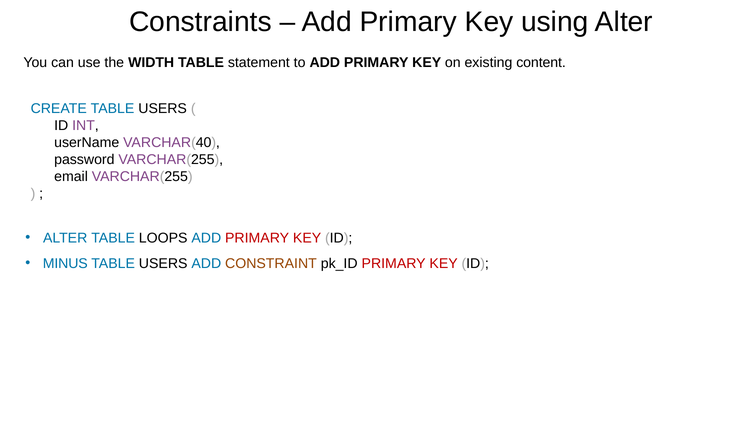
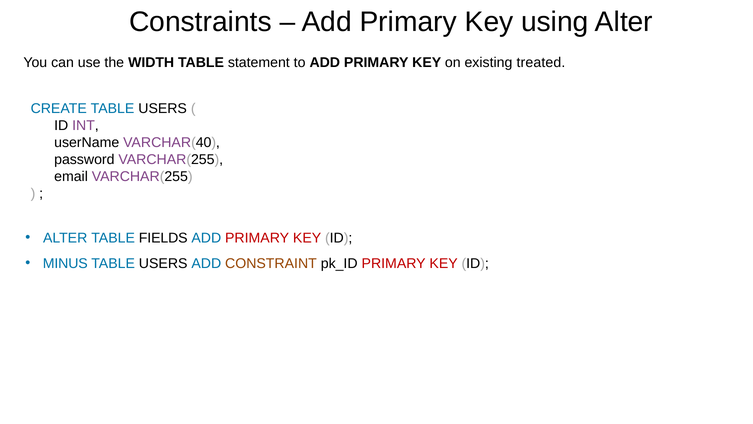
content: content -> treated (541, 63)
LOOPS: LOOPS -> FIELDS (163, 238)
